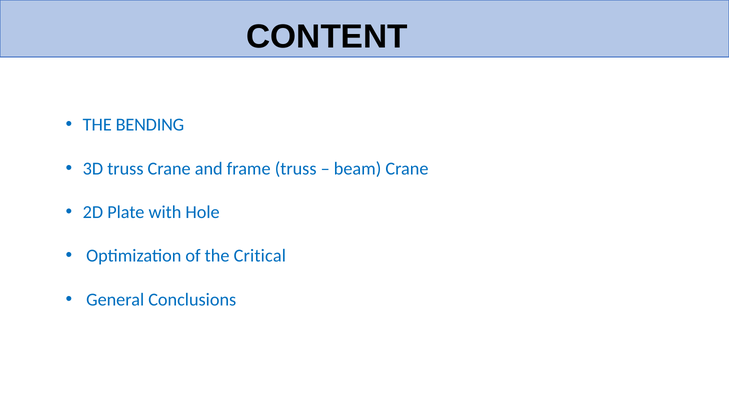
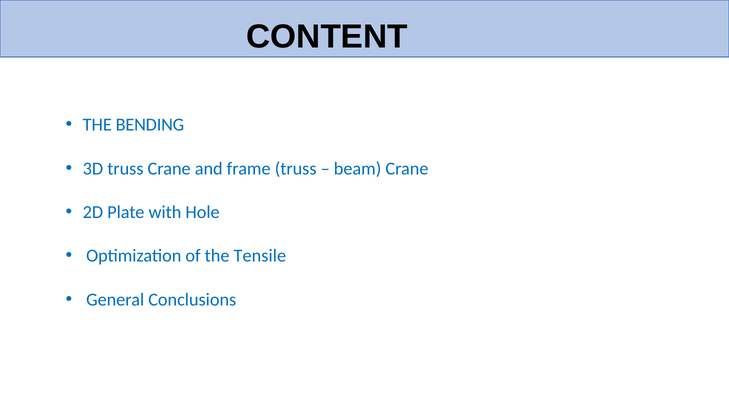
Critical: Critical -> Tensile (260, 256)
